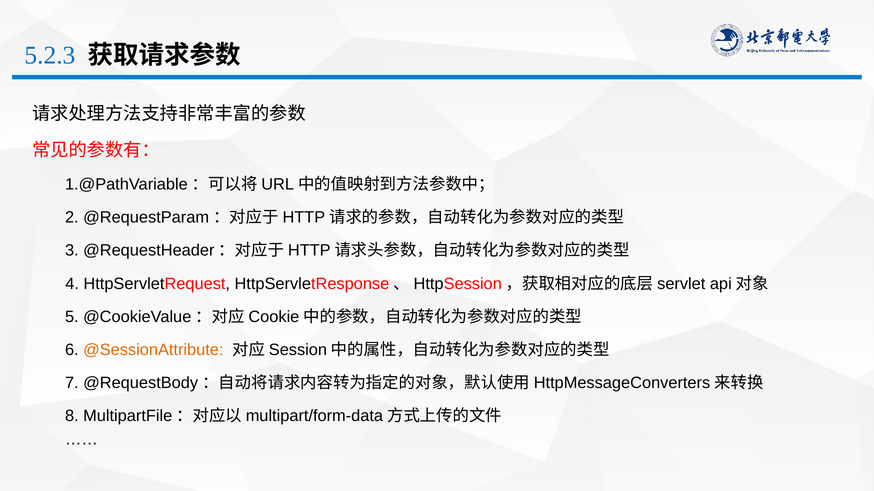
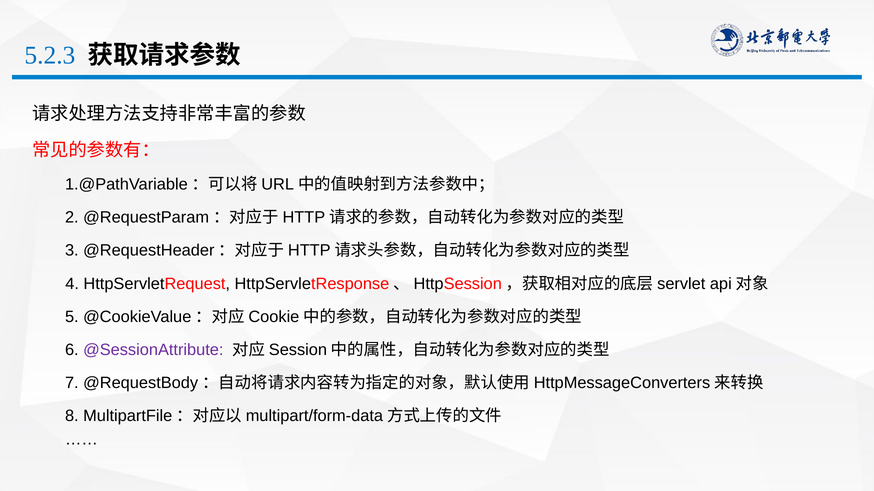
@SessionAttribute colour: orange -> purple (153, 350)
